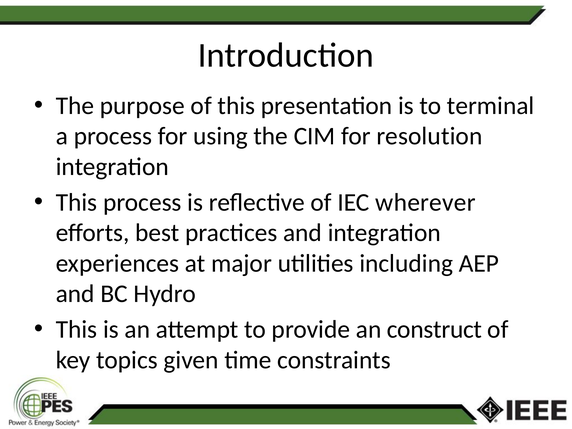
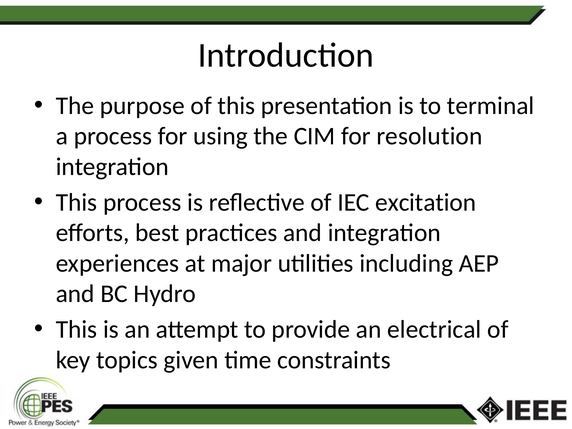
wherever: wherever -> excitation (426, 202)
construct: construct -> electrical (434, 329)
